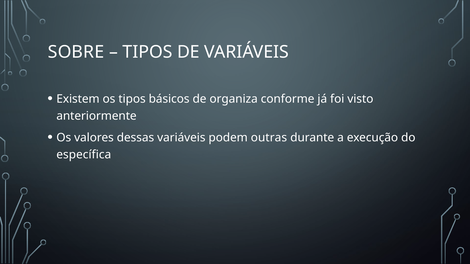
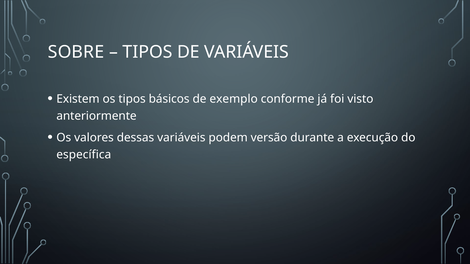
organiza: organiza -> exemplo (234, 99)
outras: outras -> versão (269, 138)
